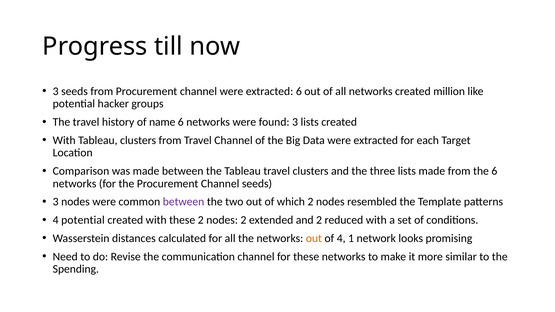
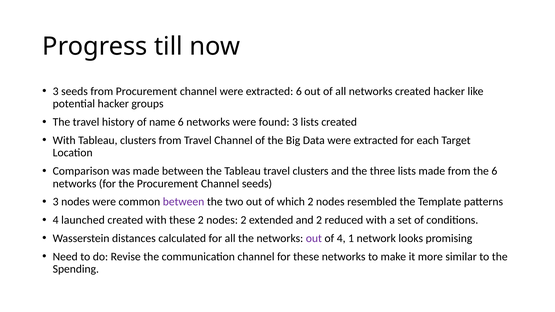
created million: million -> hacker (449, 91)
4 potential: potential -> launched (83, 220)
out colour: orange -> purple (314, 238)
